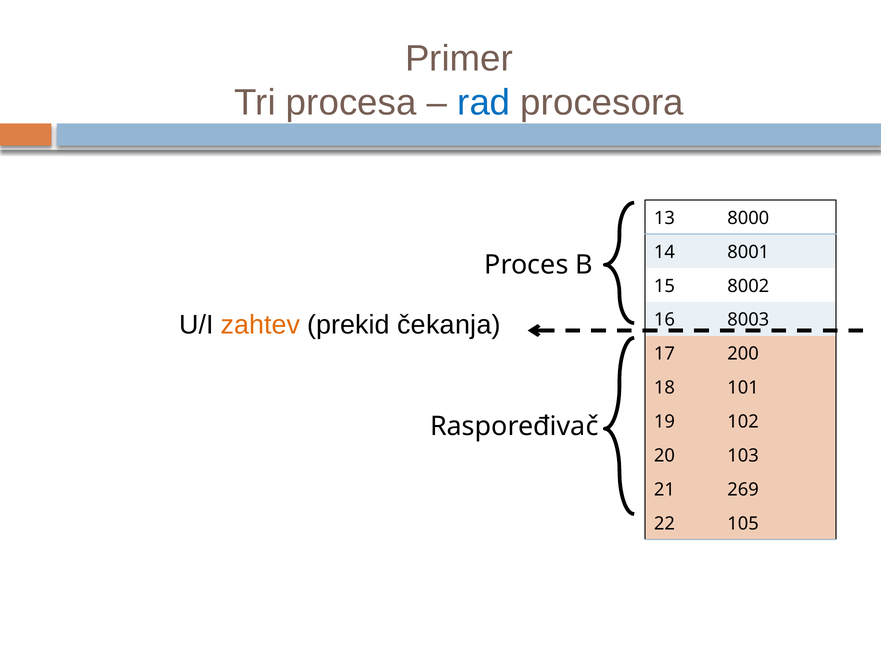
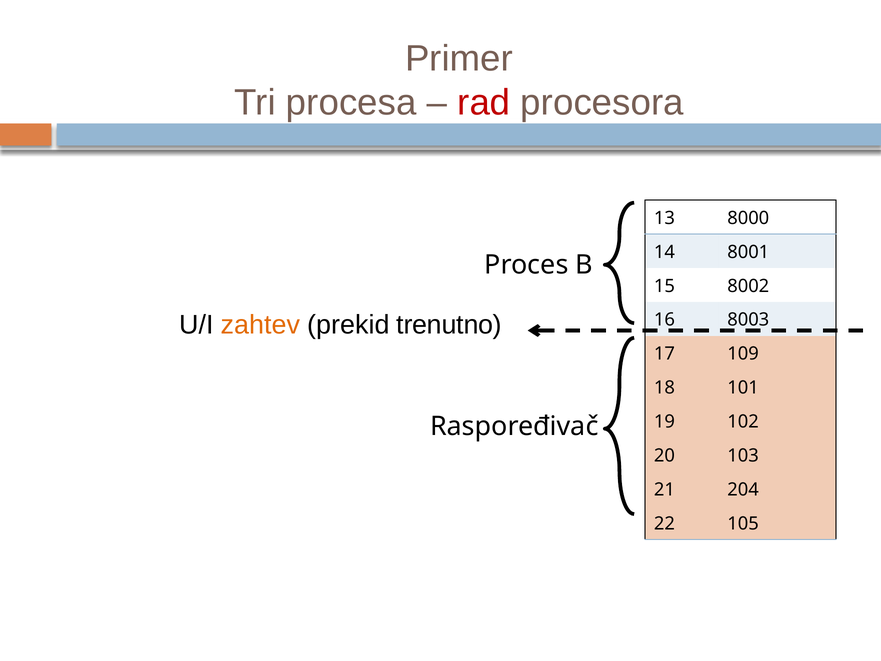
rad colour: blue -> red (484, 102)
čekanja: čekanja -> trenutno (449, 325)
200: 200 -> 109 (743, 354)
269: 269 -> 204 (743, 490)
